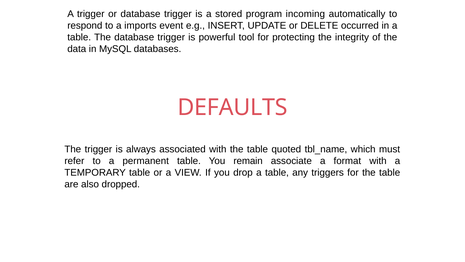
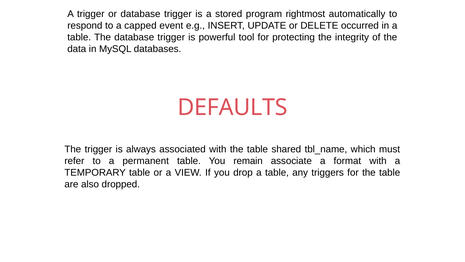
incoming: incoming -> rightmost (305, 14)
imports: imports -> capped (140, 26)
quoted: quoted -> shared (286, 149)
